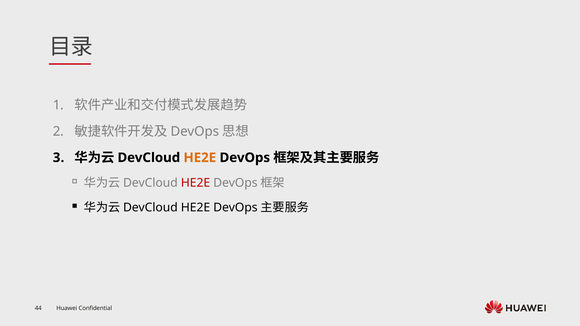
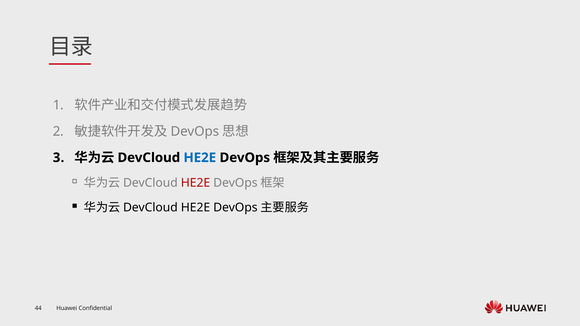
HE2E colour: orange -> blue (200, 158)
